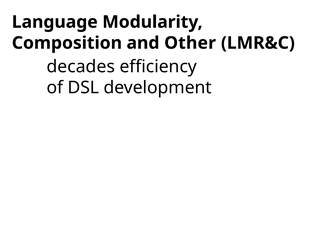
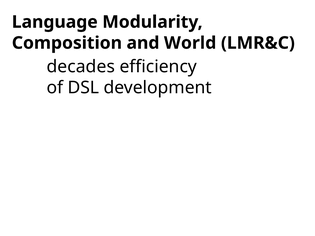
Other: Other -> World (190, 43)
